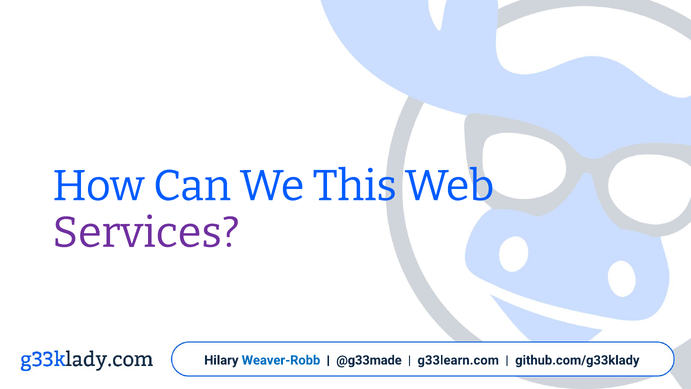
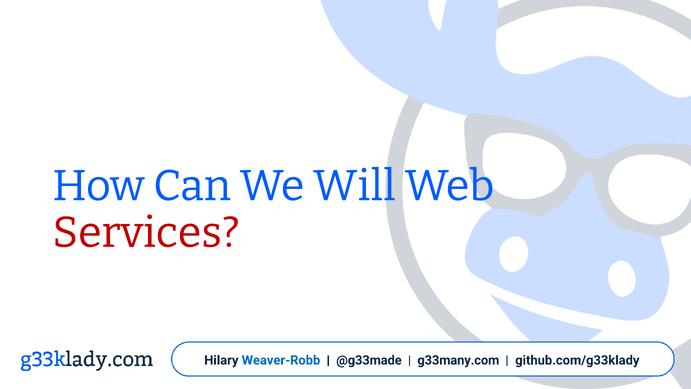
This: This -> Will (354, 186)
Services colour: purple -> red (146, 232)
g33learn.com: g33learn.com -> g33many.com (458, 360)
